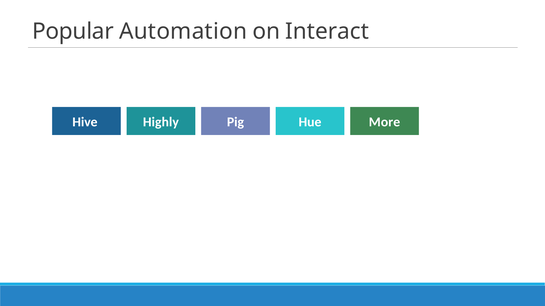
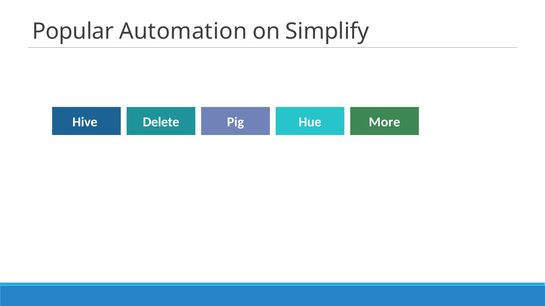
Interact: Interact -> Simplify (327, 31)
Highly: Highly -> Delete (161, 122)
